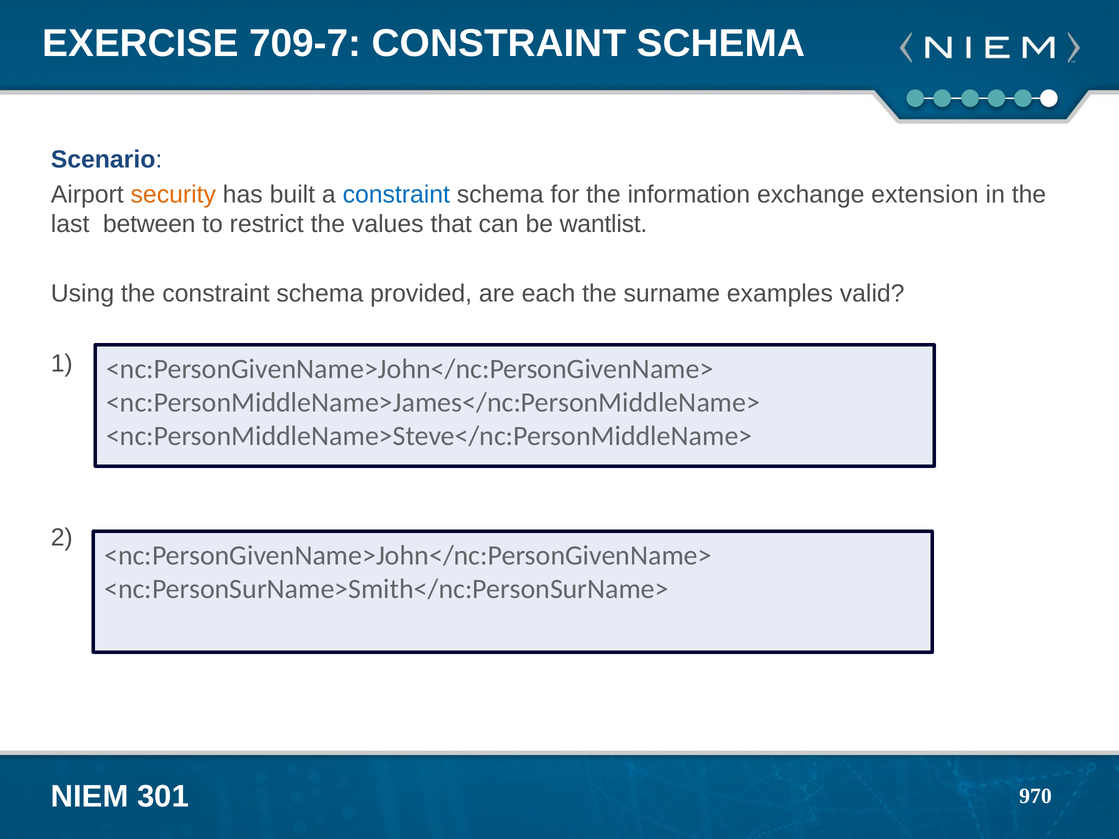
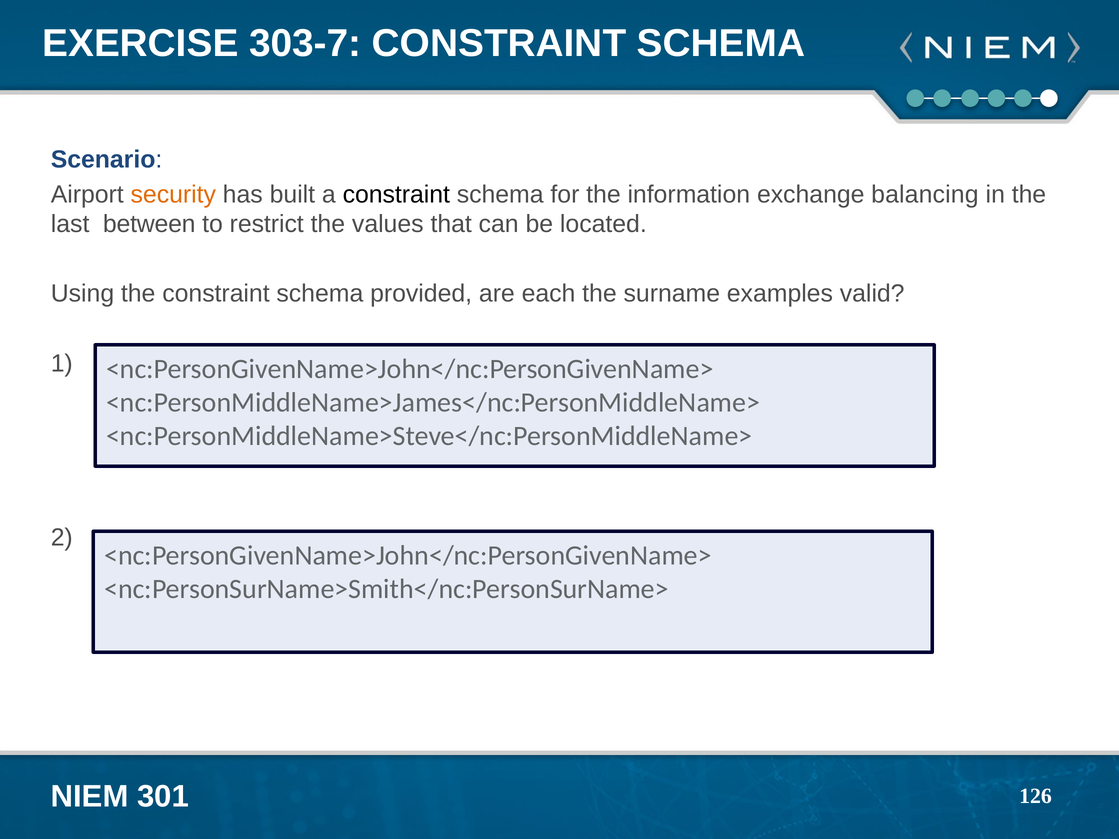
709-7: 709-7 -> 303-7 (305, 43)
constraint colour: blue -> black (396, 194)
extension: extension -> balancing (925, 194)
wantlist: wantlist -> located (603, 224)
970: 970 -> 126 (1036, 796)
